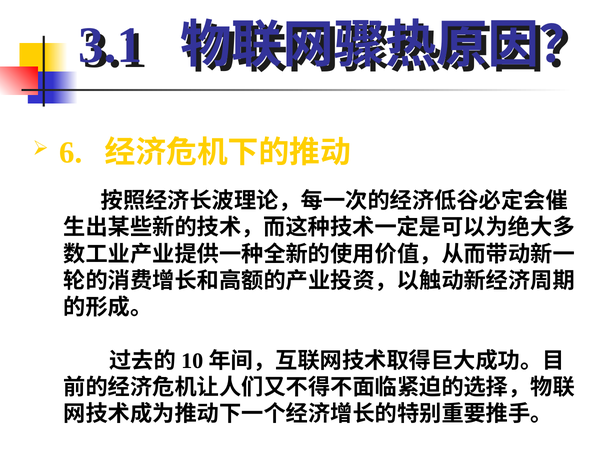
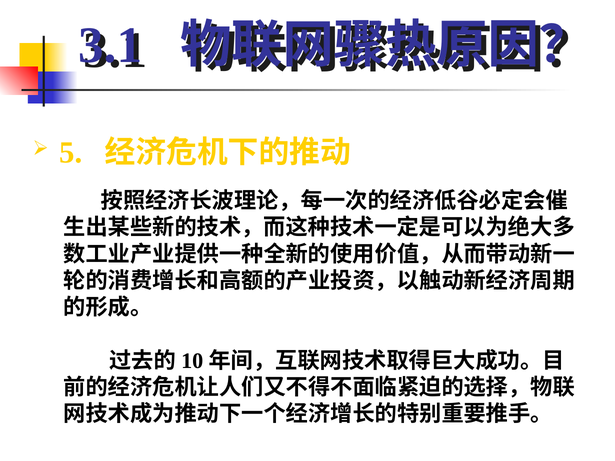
6: 6 -> 5 (71, 153)
